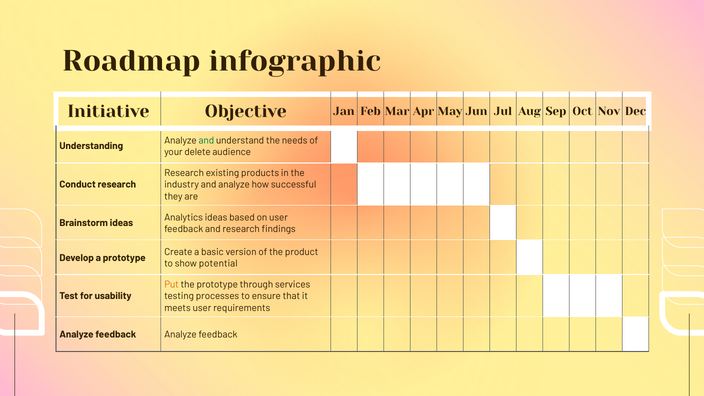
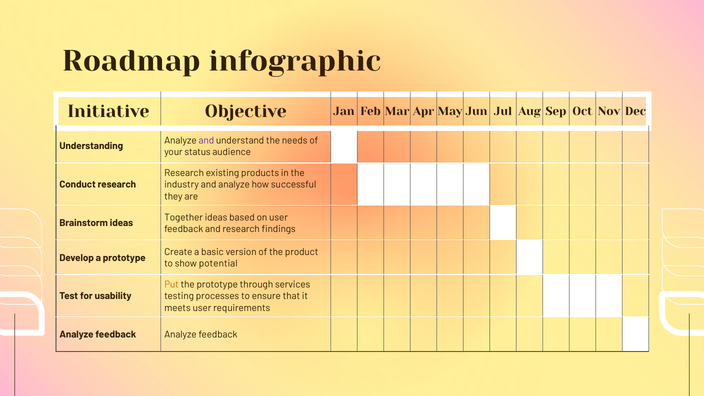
and colour: green -> purple (206, 140)
delete: delete -> status (198, 152)
Analytics: Analytics -> Together (184, 217)
